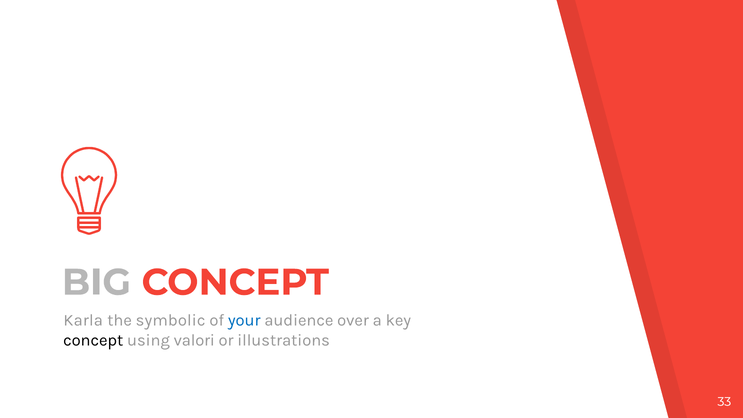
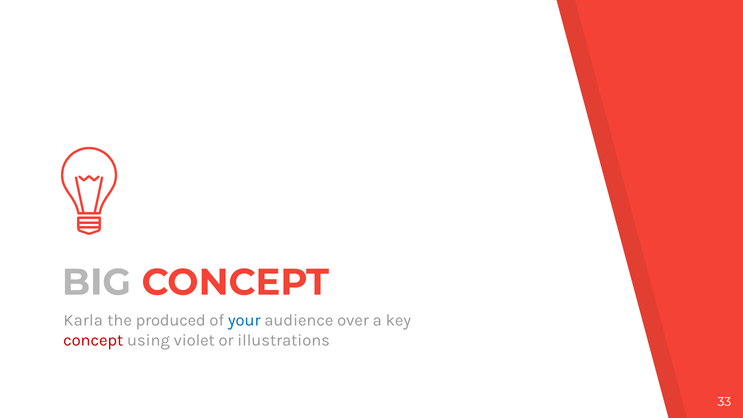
symbolic: symbolic -> produced (171, 320)
concept colour: black -> red (93, 340)
valori: valori -> violet (194, 340)
